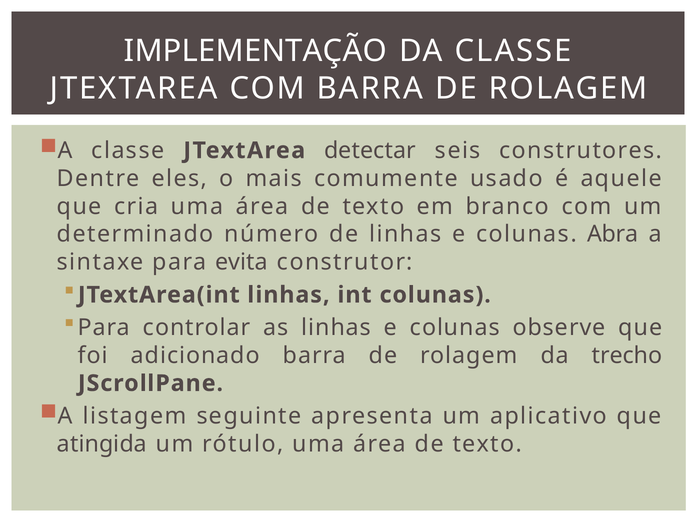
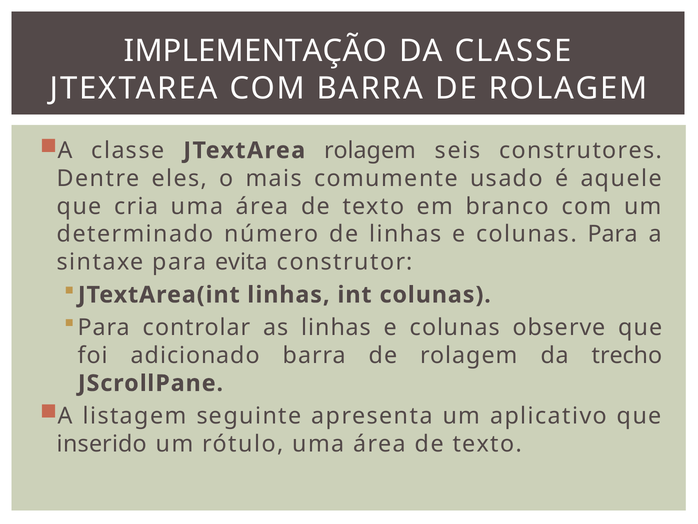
JTextArea detectar: detectar -> rolagem (370, 150)
colunas Abra: Abra -> Para (613, 234)
atingida: atingida -> inserido (102, 443)
